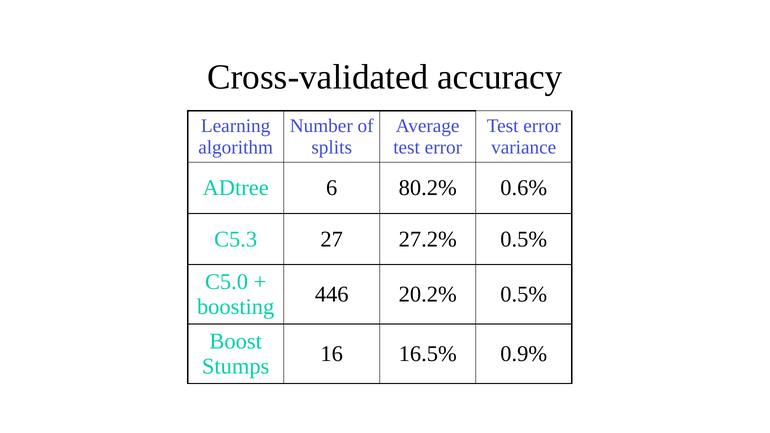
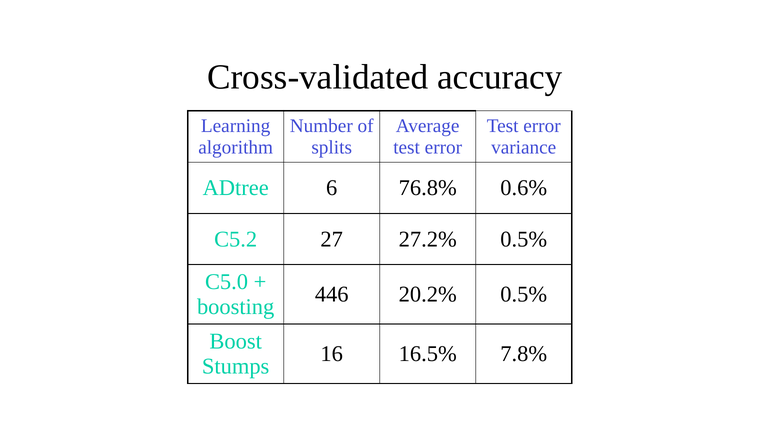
80.2%: 80.2% -> 76.8% (428, 188)
C5.3: C5.3 -> C5.2 (236, 239)
0.9%: 0.9% -> 7.8% (524, 354)
